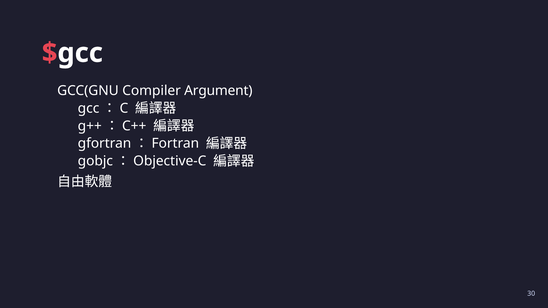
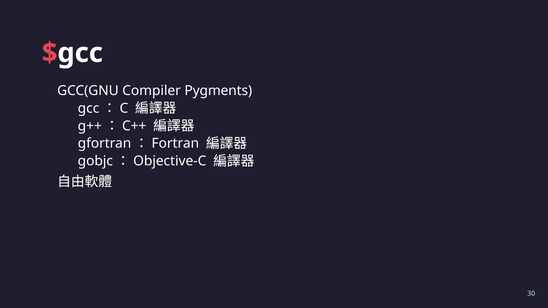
Argument: Argument -> Pygments (218, 91)
